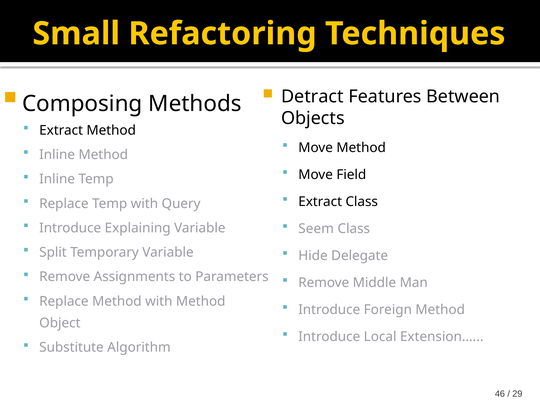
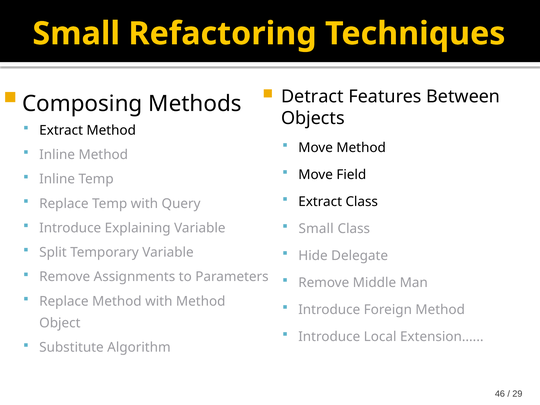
Seem: Seem -> Small (316, 229)
